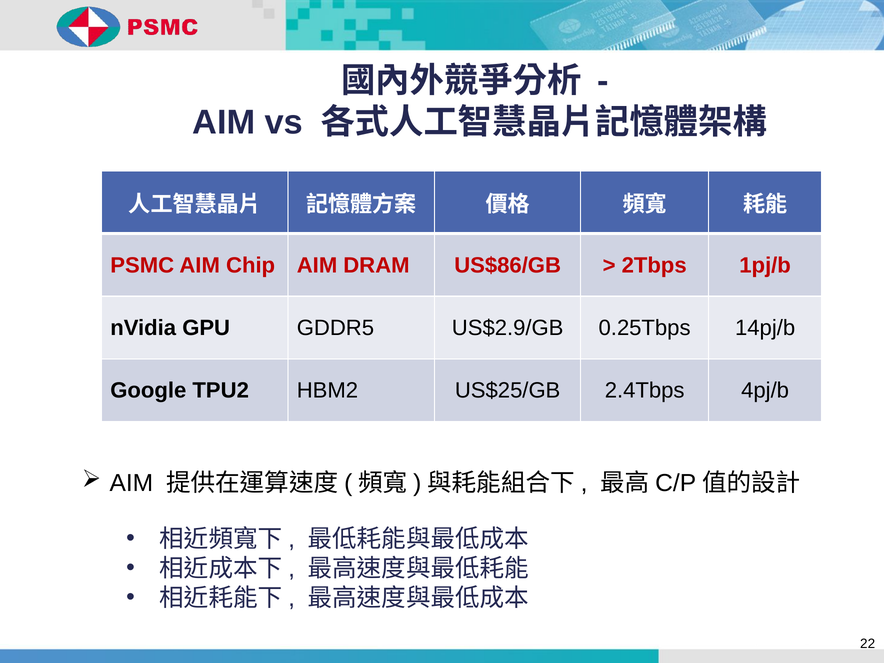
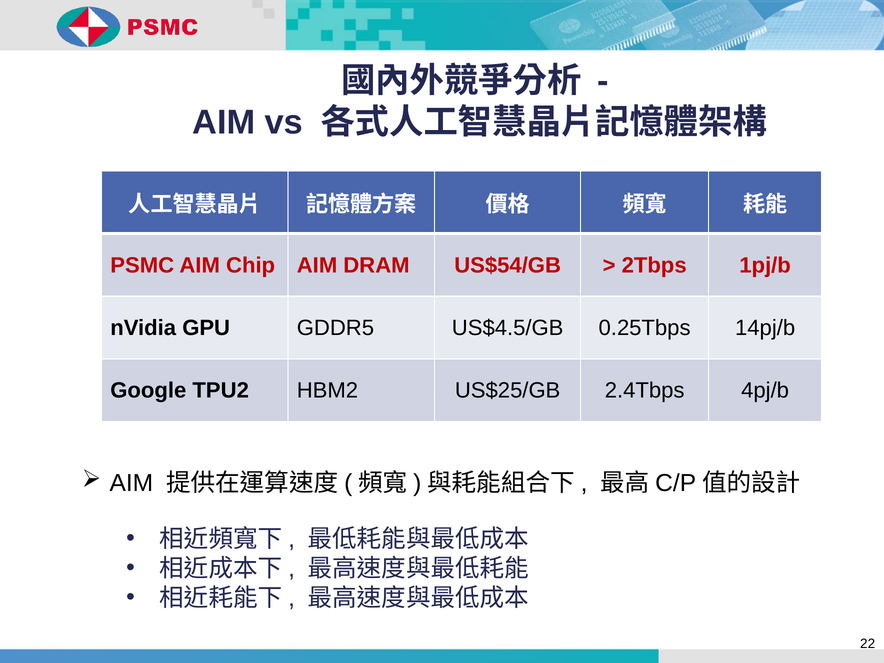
US$86/GB: US$86/GB -> US$54/GB (508, 265)
US$2.9/GB: US$2.9/GB -> US$4.5/GB (508, 328)
